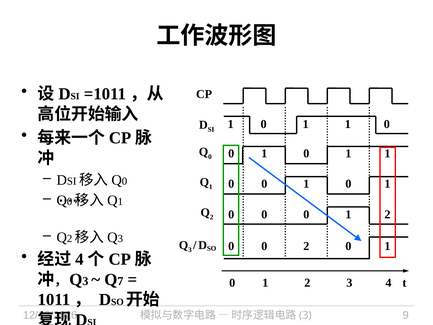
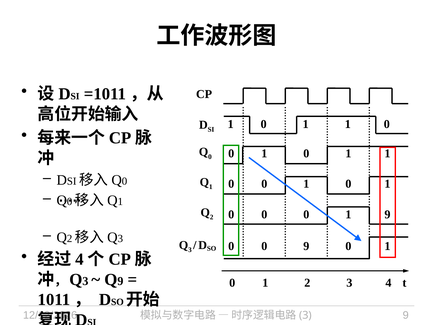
0 0 1 2: 2 -> 9 (387, 214)
0 2: 2 -> 9 (306, 246)
7: 7 -> 9 (120, 281)
